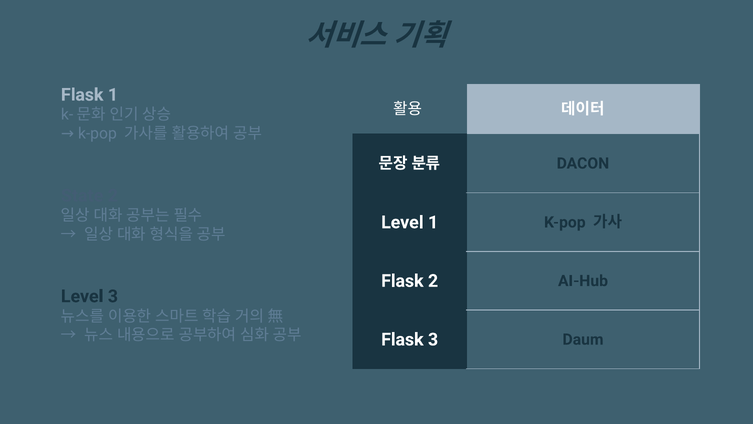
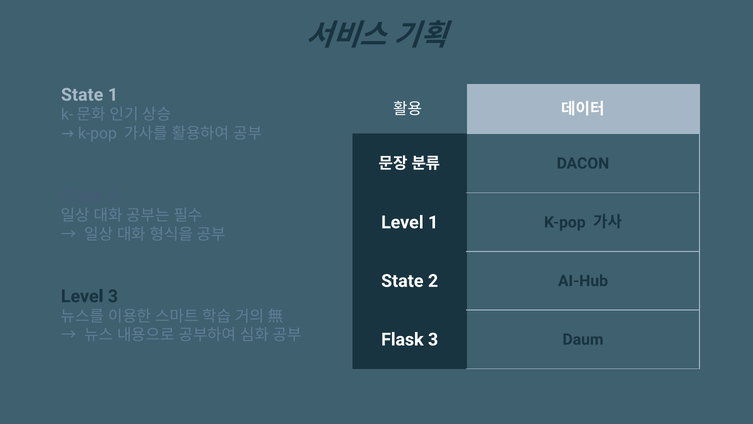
Flask: Flask -> State (82, 95)
Flask: Flask -> State (402, 281)
